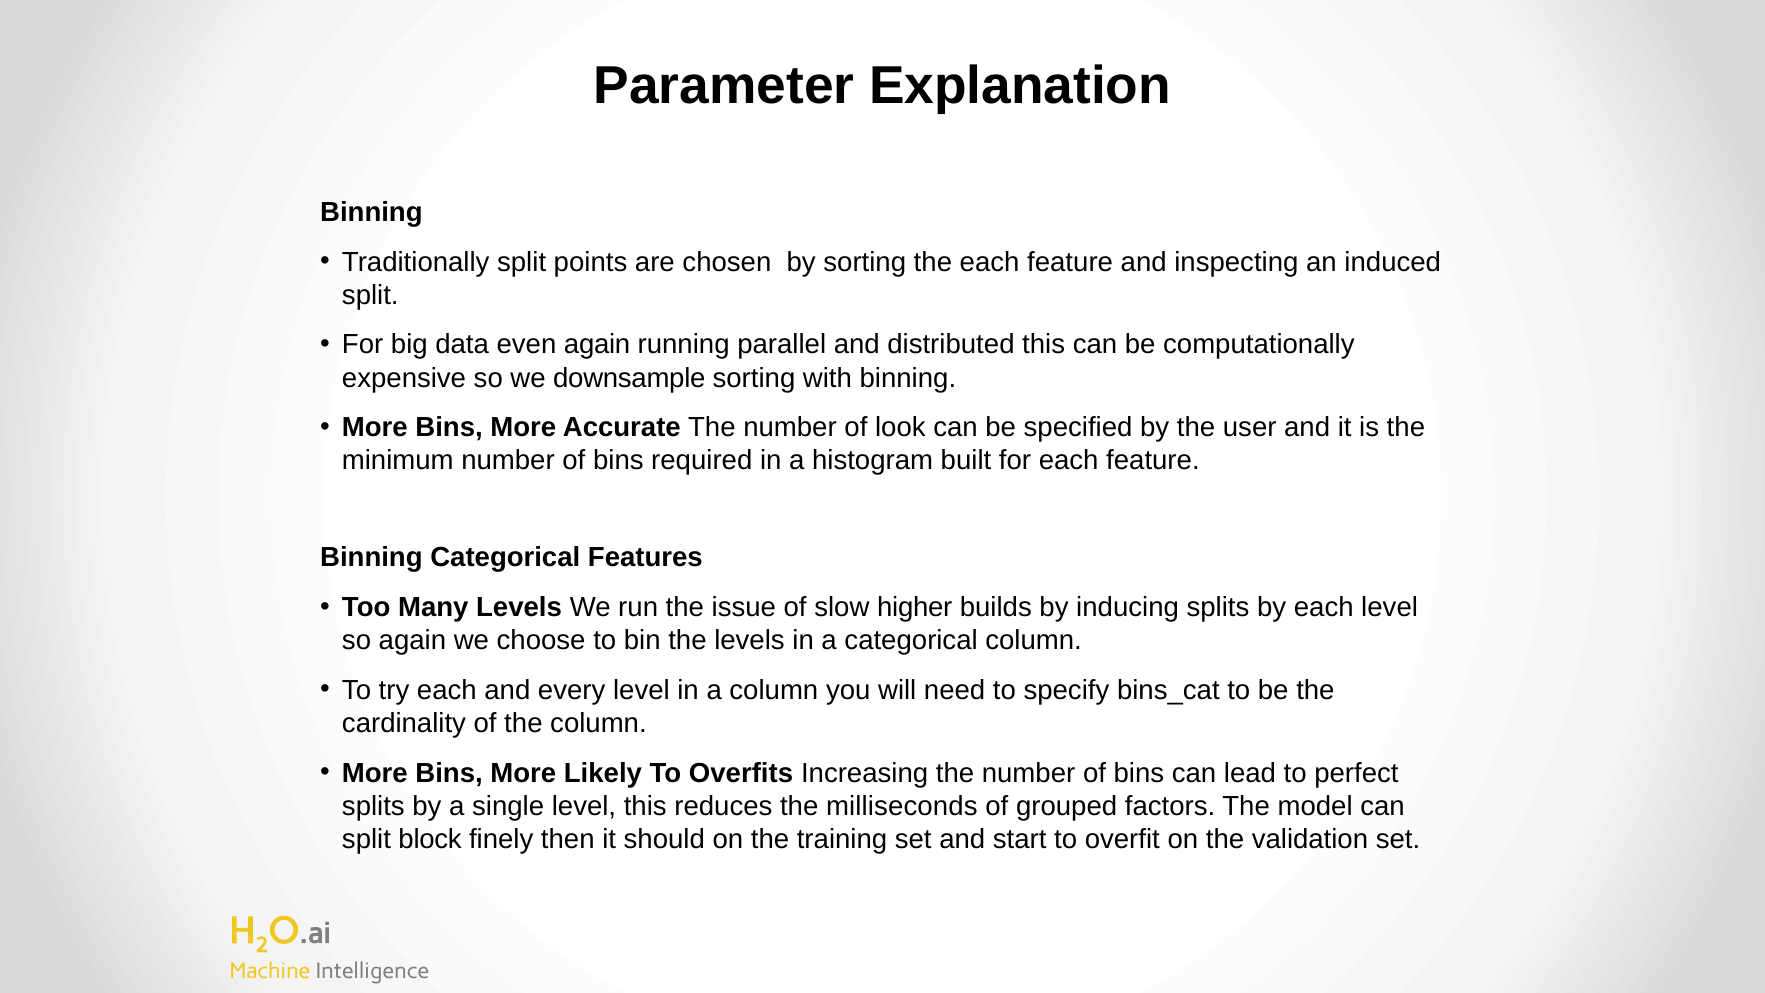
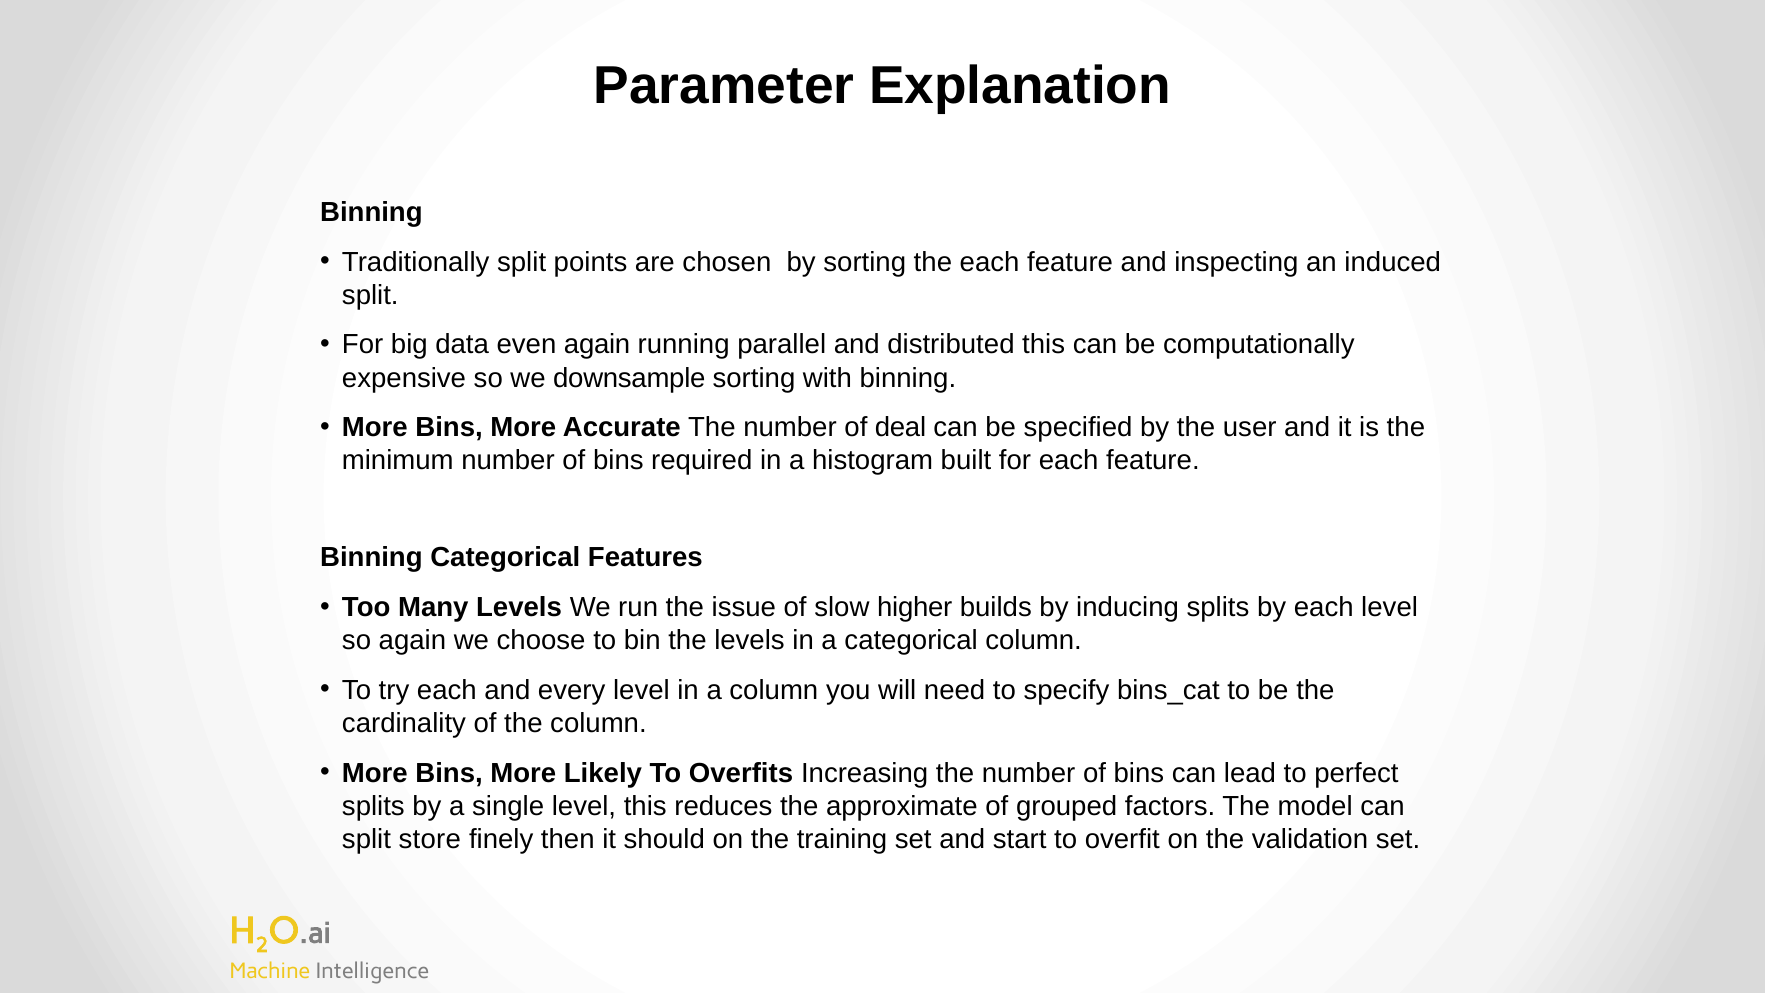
look: look -> deal (900, 427)
milliseconds: milliseconds -> approximate (902, 806)
block: block -> store (430, 839)
